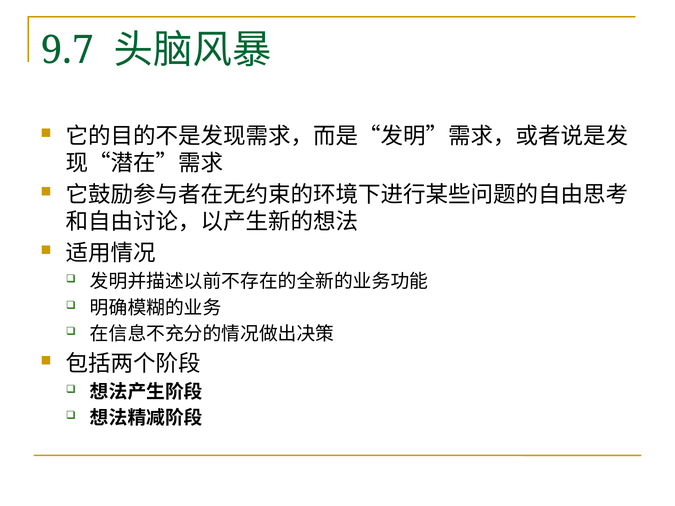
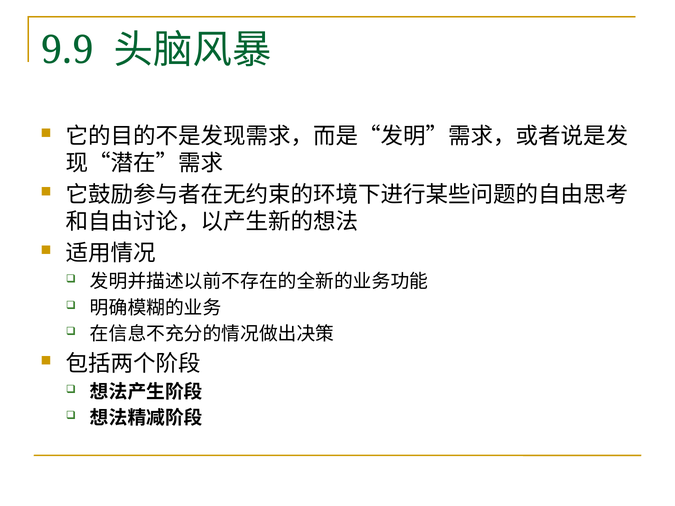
9.7: 9.7 -> 9.9 (67, 50)
